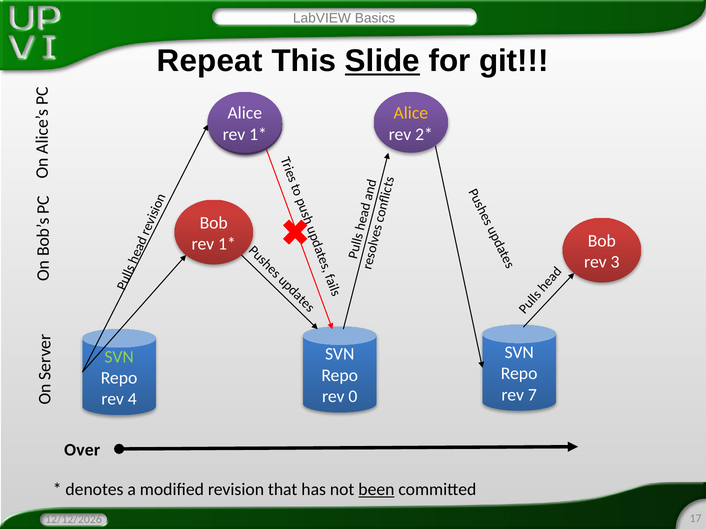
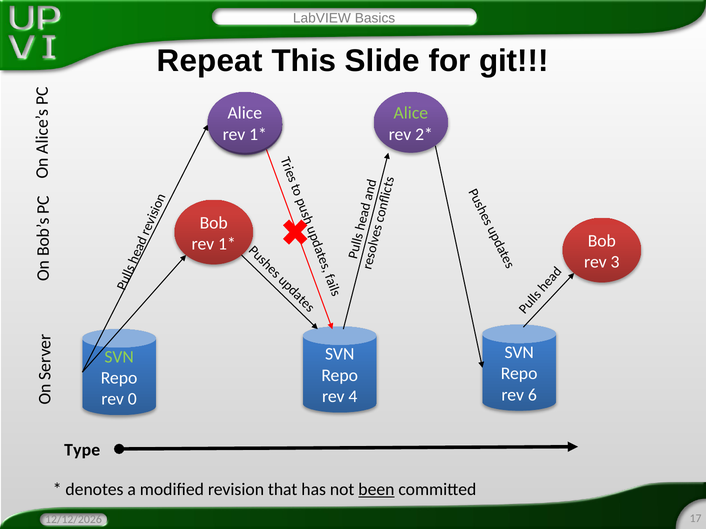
Slide underline: present -> none (382, 61)
Alice colour: yellow -> light green (411, 113)
7: 7 -> 6 (532, 395)
0: 0 -> 4 (353, 397)
4: 4 -> 0 (132, 400)
Over: Over -> Type (82, 450)
